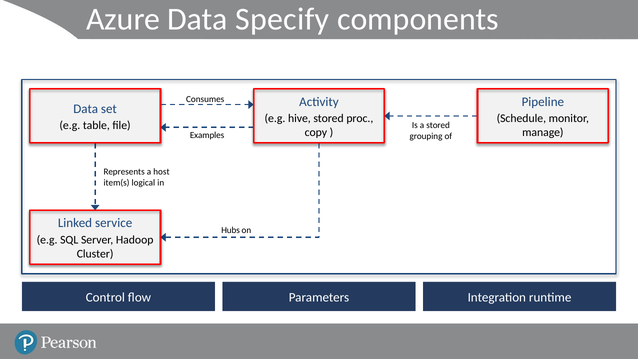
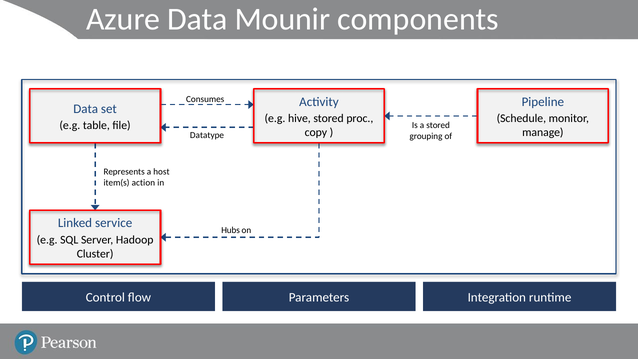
Specify: Specify -> Mounir (282, 19)
Examples: Examples -> Datatype (207, 135)
logical: logical -> action (143, 183)
